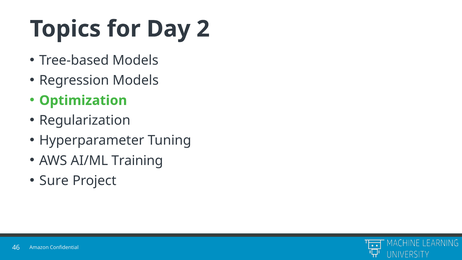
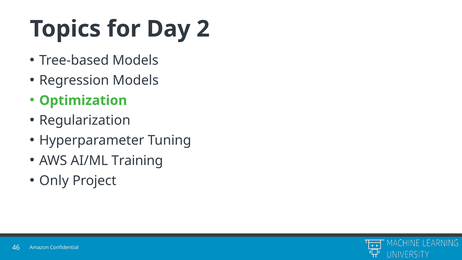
Sure: Sure -> Only (54, 181)
